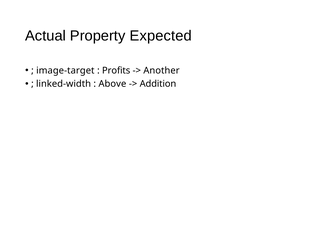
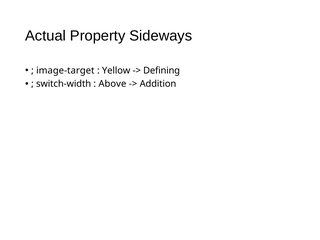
Expected: Expected -> Sideways (161, 36)
Profits: Profits -> Yellow (116, 70)
Another: Another -> Defining (162, 70)
linked-width: linked-width -> switch-width (64, 84)
